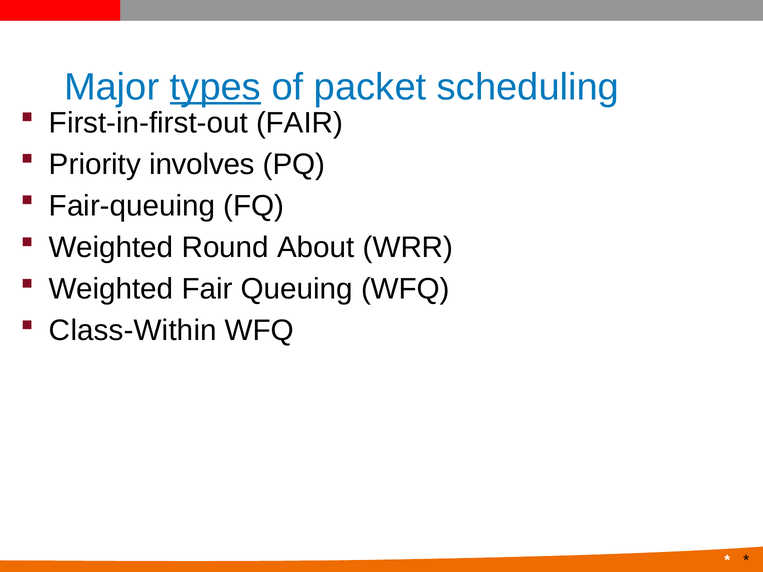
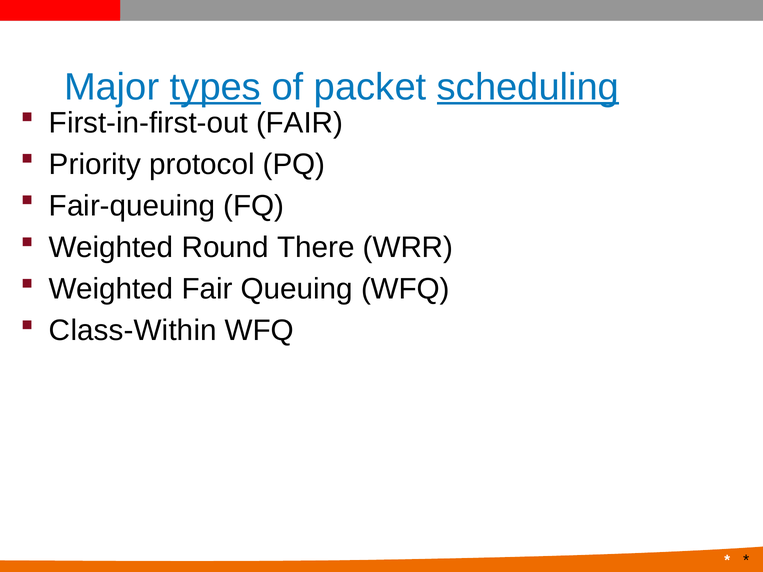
scheduling underline: none -> present (528, 87)
involves: involves -> protocol (202, 164)
About: About -> There (316, 248)
